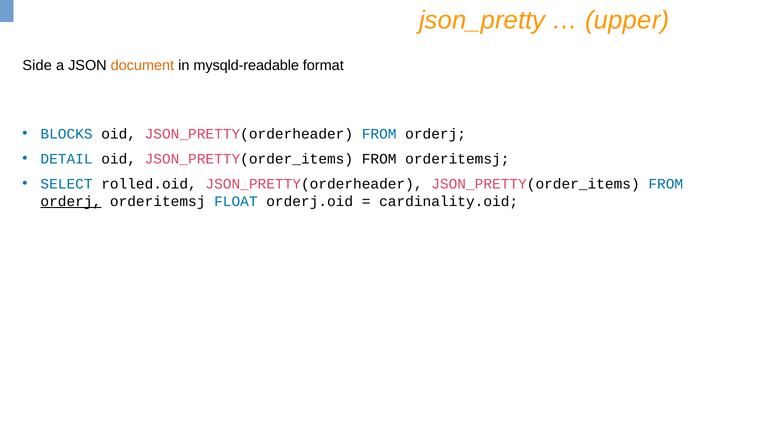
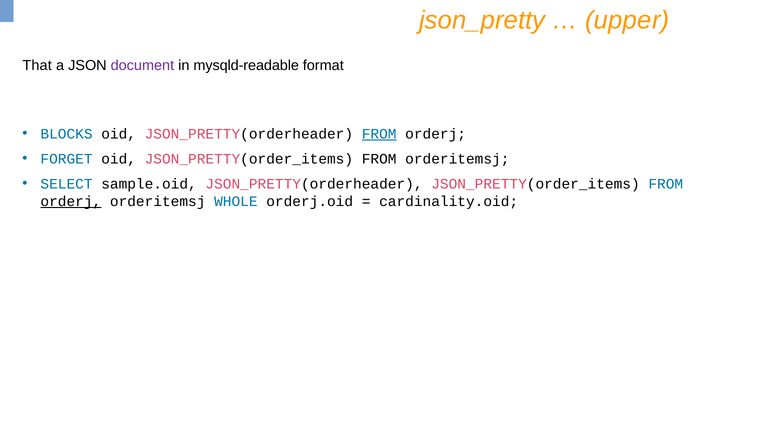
Side: Side -> That (37, 66)
document colour: orange -> purple (142, 66)
FROM underline: none -> present (379, 134)
DETAIL: DETAIL -> FORGET (67, 159)
rolled.oid: rolled.oid -> sample.oid (149, 184)
FLOAT: FLOAT -> WHOLE (236, 201)
